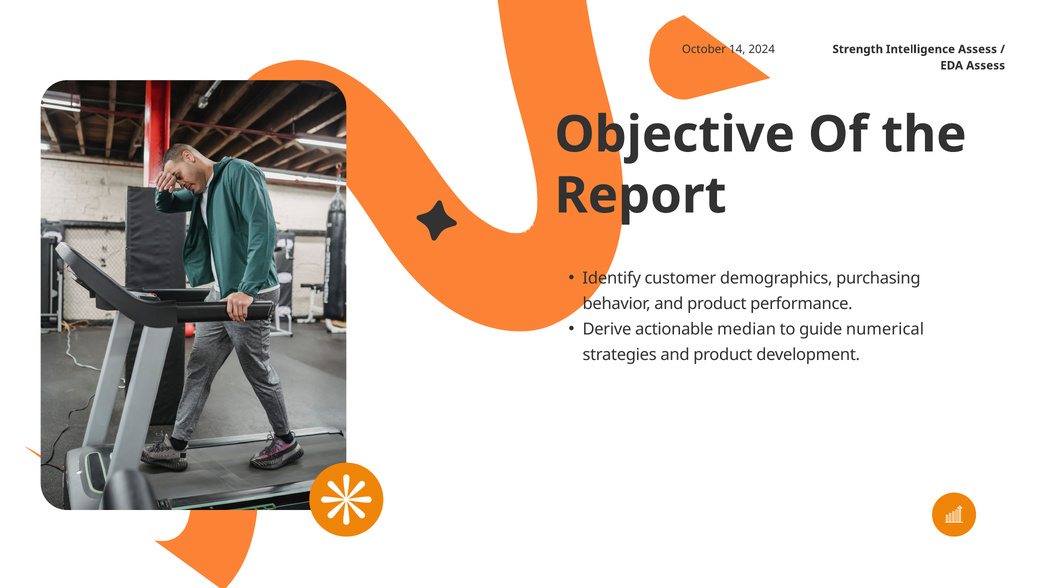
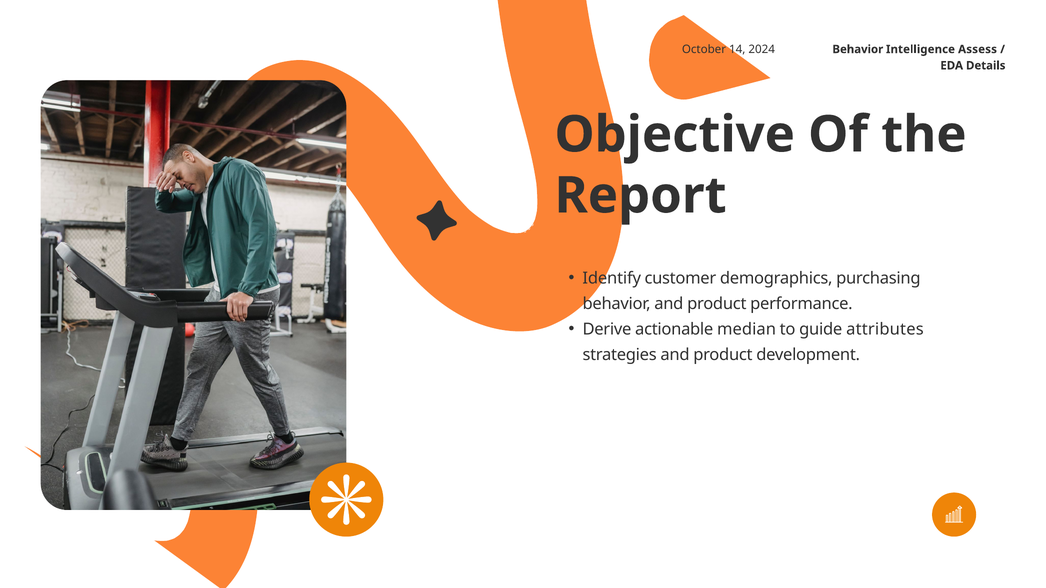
2024 Strength: Strength -> Behavior (858, 49)
EDA Assess: Assess -> Details (986, 66)
numerical: numerical -> attributes (885, 330)
